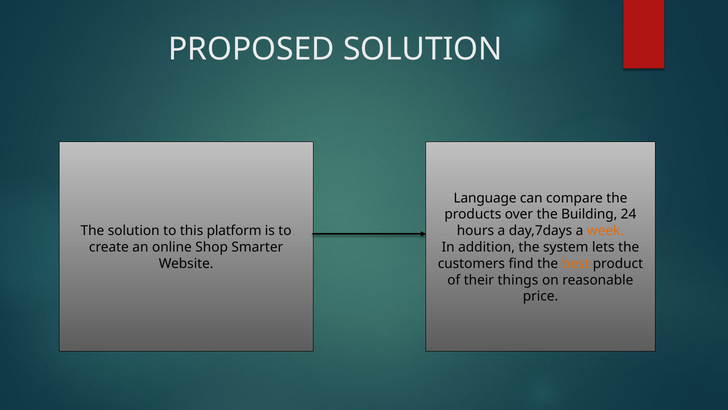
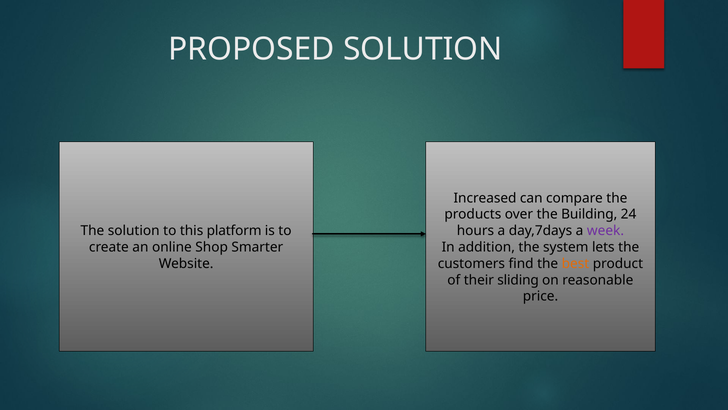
Language: Language -> Increased (485, 198)
week colour: orange -> purple (605, 231)
things: things -> sliding (518, 280)
